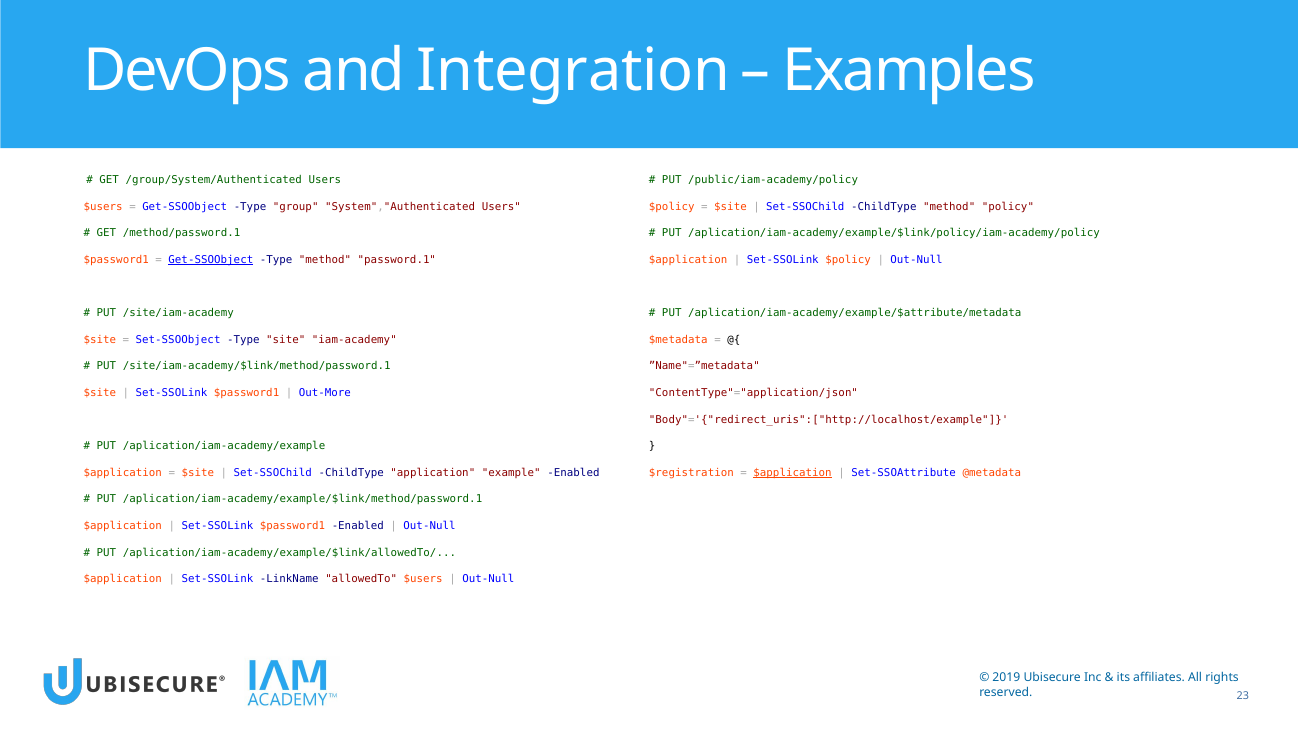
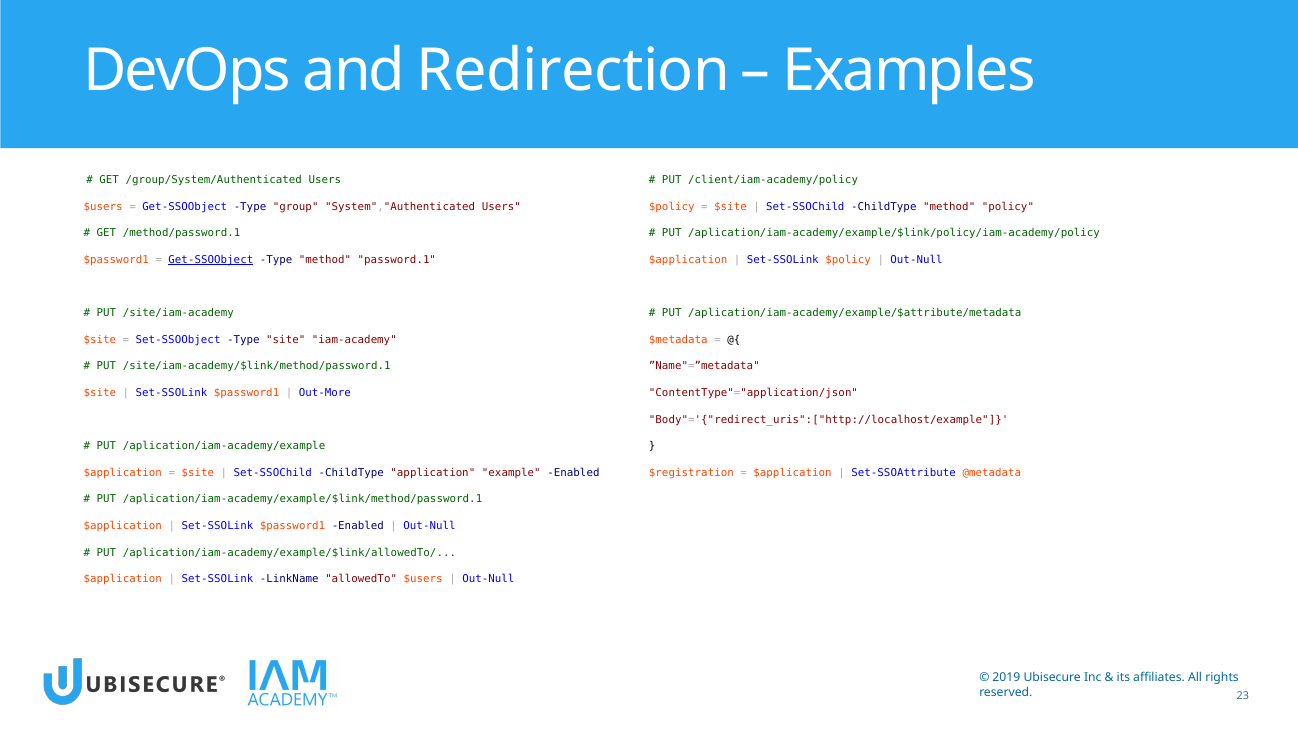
Integration: Integration -> Redirection (573, 71)
/public/iam-academy/policy: /public/iam-academy/policy -> /client/iam-academy/policy (773, 180)
$application underline: present -> none (793, 473)
